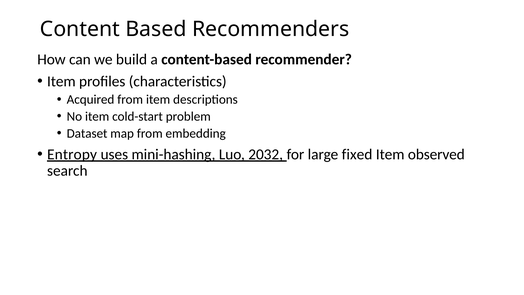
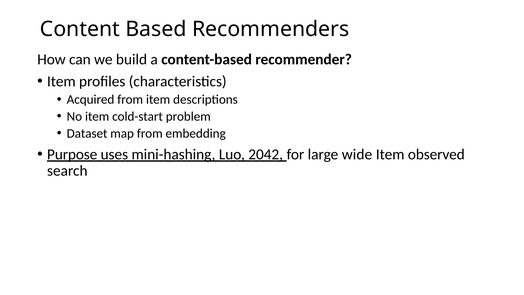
Entropy: Entropy -> Purpose (72, 154)
2032: 2032 -> 2042 (266, 154)
fixed: fixed -> wide (357, 154)
